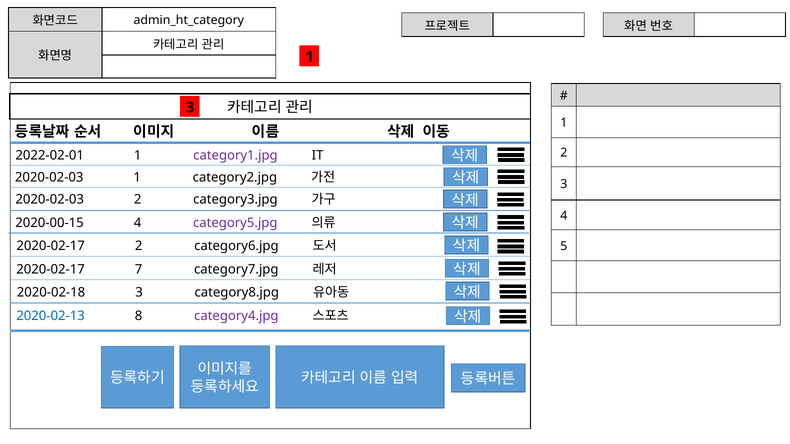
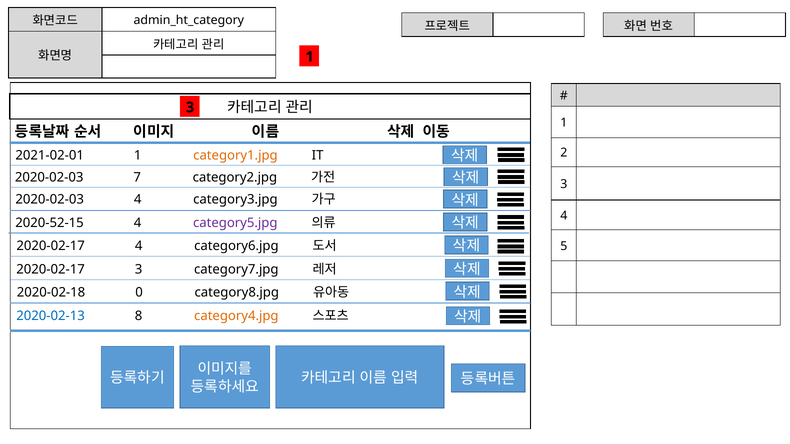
2022-02-01: 2022-02-01 -> 2021-02-01 (50, 156)
category1.jpg colour: purple -> orange (235, 156)
2020-02-03 1: 1 -> 7 (137, 177)
2020-02-03 2: 2 -> 4 (138, 200)
2020-00-15: 2020-00-15 -> 2020-52-15 (50, 223)
2020-02-17 2: 2 -> 4 (139, 246)
2020-02-17 7: 7 -> 3 (139, 269)
2020-02-18 3: 3 -> 0 (139, 293)
category4.jpg colour: purple -> orange (236, 316)
